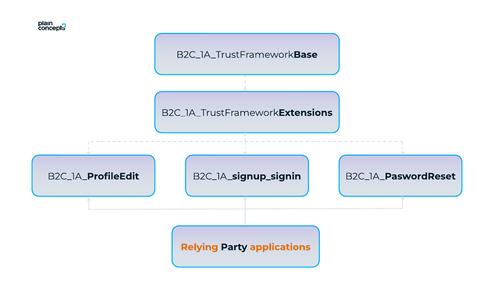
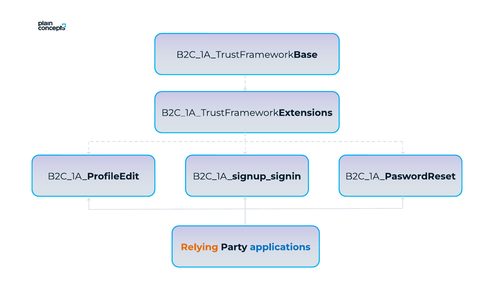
applications colour: orange -> blue (280, 248)
